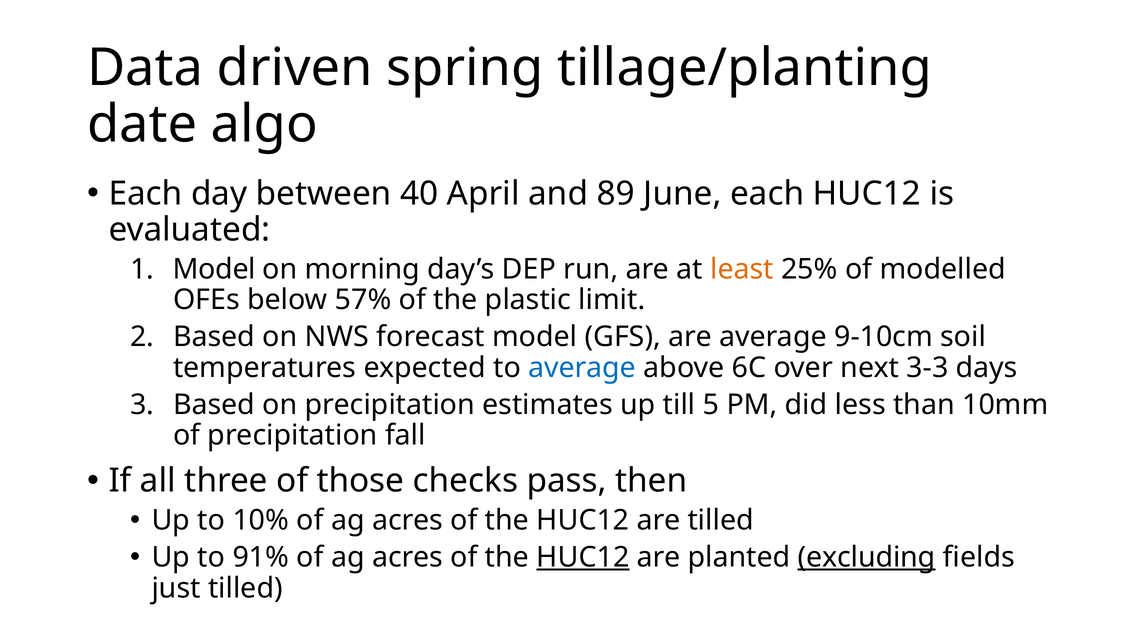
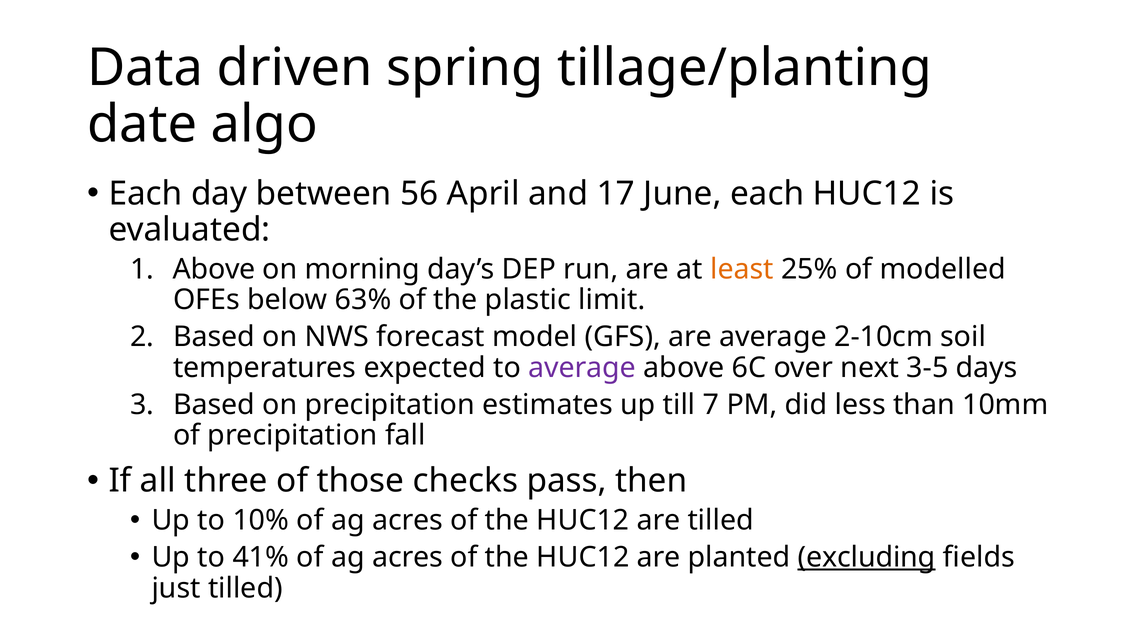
40: 40 -> 56 (419, 193)
89: 89 -> 17 (616, 193)
Model: Model -> Above (214, 269)
57%: 57% -> 63% (363, 300)
9-10cm: 9-10cm -> 2-10cm (884, 337)
average colour: blue -> purple (582, 367)
3-3: 3-3 -> 3-5 (927, 367)
5: 5 -> 7 (711, 404)
91%: 91% -> 41% (261, 557)
HUC12 underline: present -> none (583, 557)
